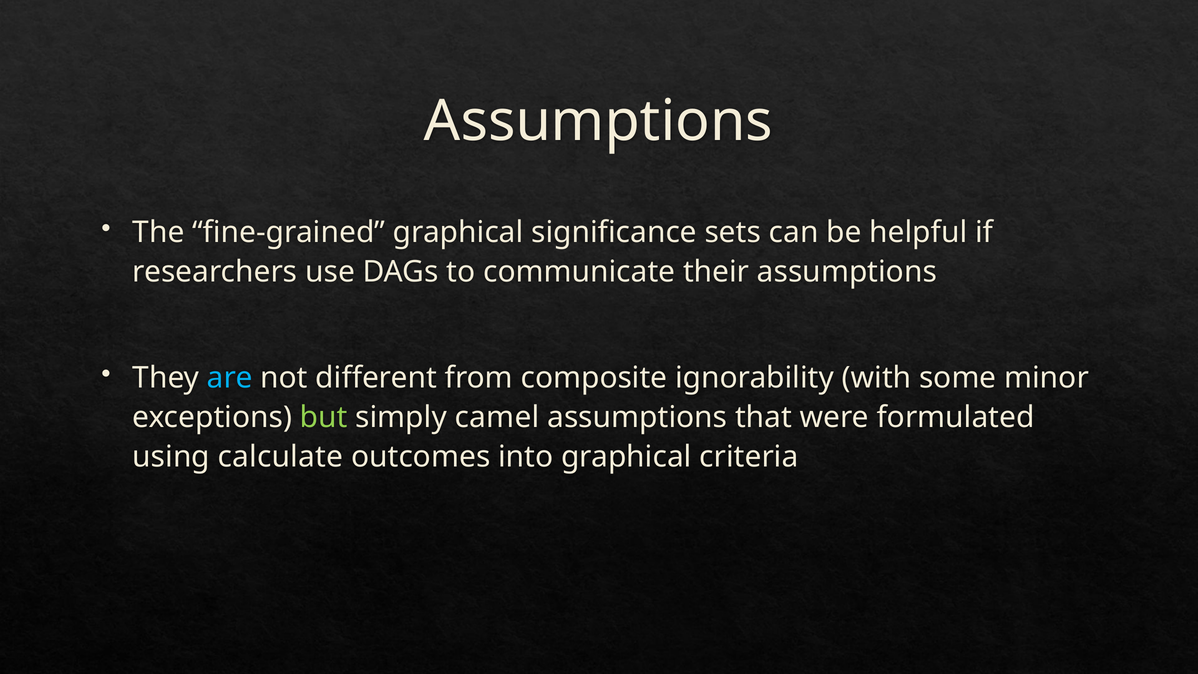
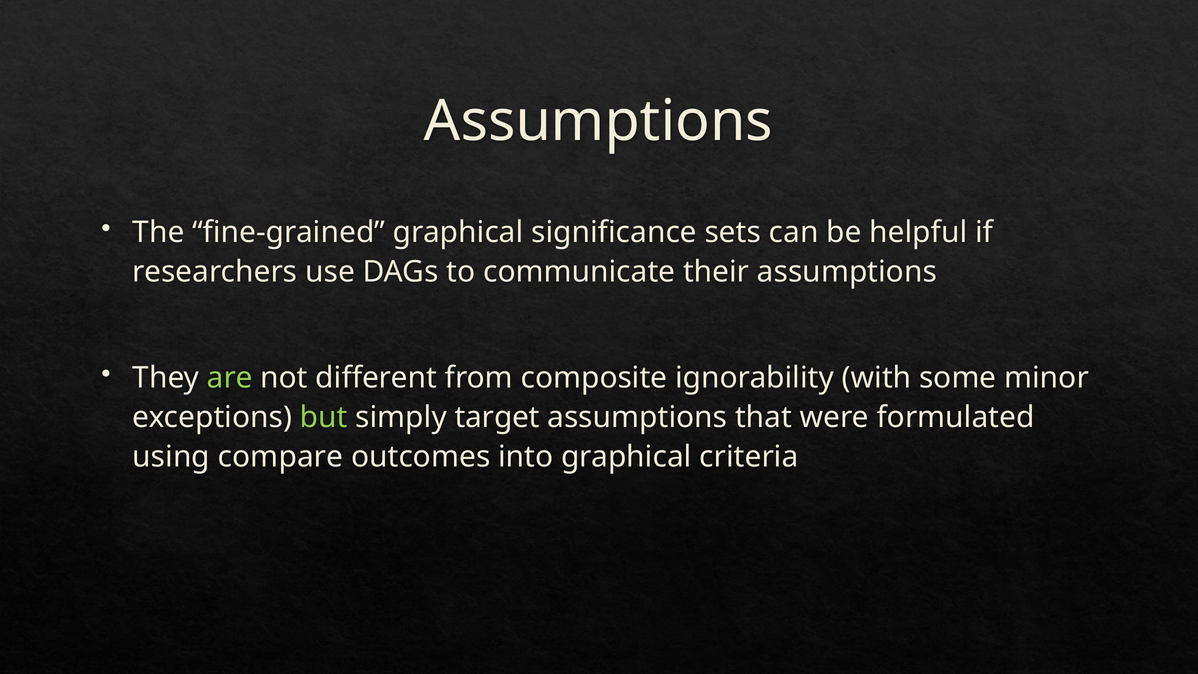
are colour: light blue -> light green (230, 378)
camel: camel -> target (497, 417)
calculate: calculate -> compare (281, 457)
